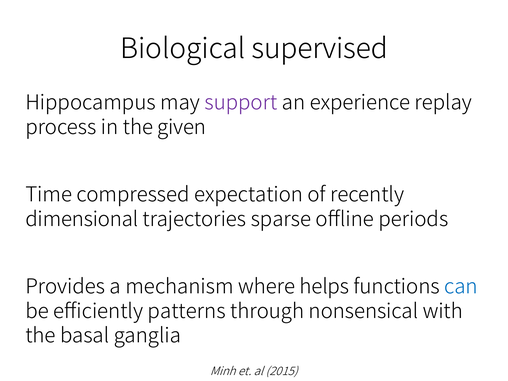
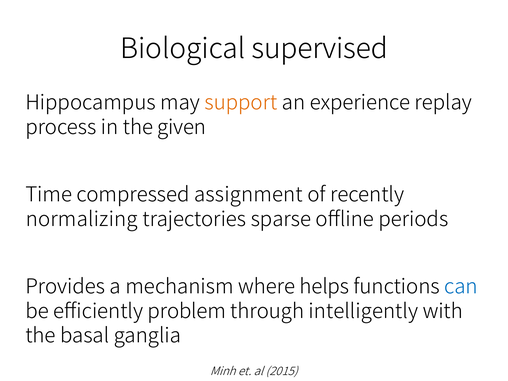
support colour: purple -> orange (241, 103)
expectation: expectation -> assignment (248, 195)
dimensional: dimensional -> normalizing (82, 219)
patterns: patterns -> problem (187, 311)
nonsensical: nonsensical -> intelligently (363, 311)
